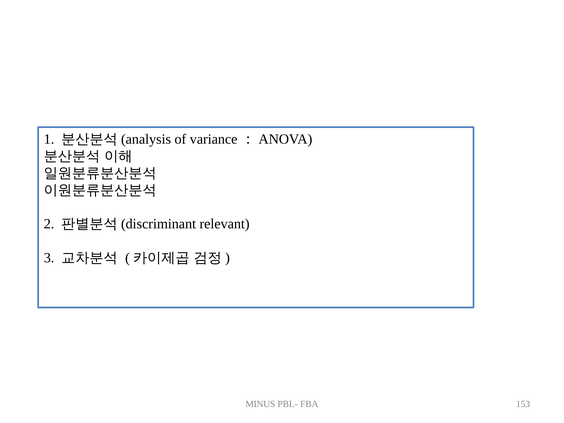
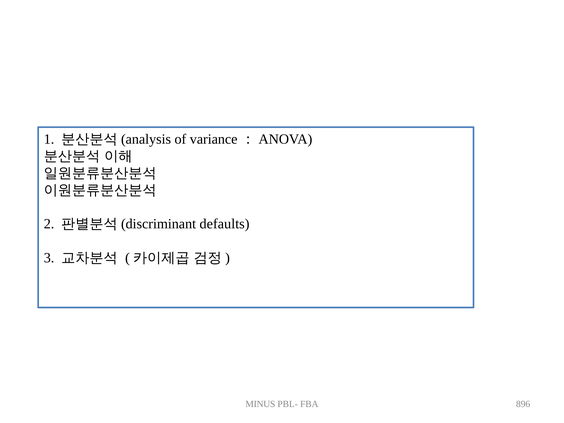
relevant: relevant -> defaults (225, 224)
153: 153 -> 896 (523, 404)
